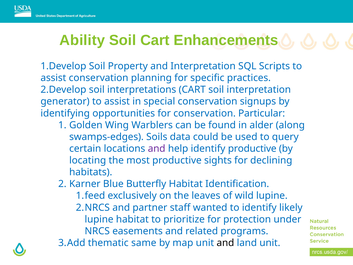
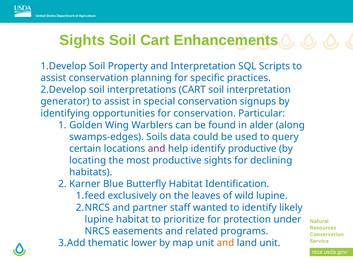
Ability: Ability -> Sights (82, 40)
same: same -> lower (144, 243)
and colour: black -> orange (225, 243)
